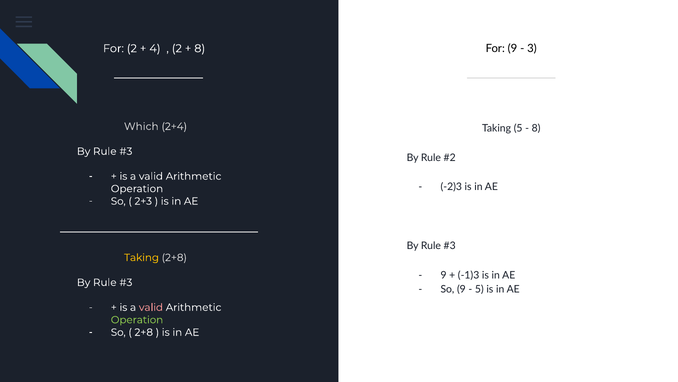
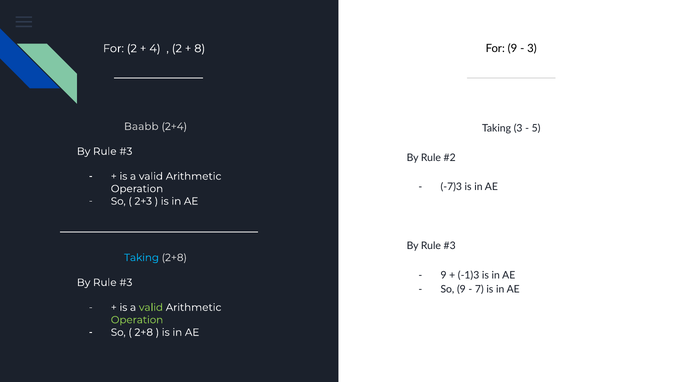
Which: Which -> Baabb (141, 126)
Taking 5: 5 -> 3 (518, 128)
8: 8 -> 5 (536, 128)
-2)3: -2)3 -> -7)3 (451, 187)
Taking colour: yellow -> light blue (142, 257)
5: 5 -> 7 (479, 289)
valid colour: pink -> light green (151, 307)
